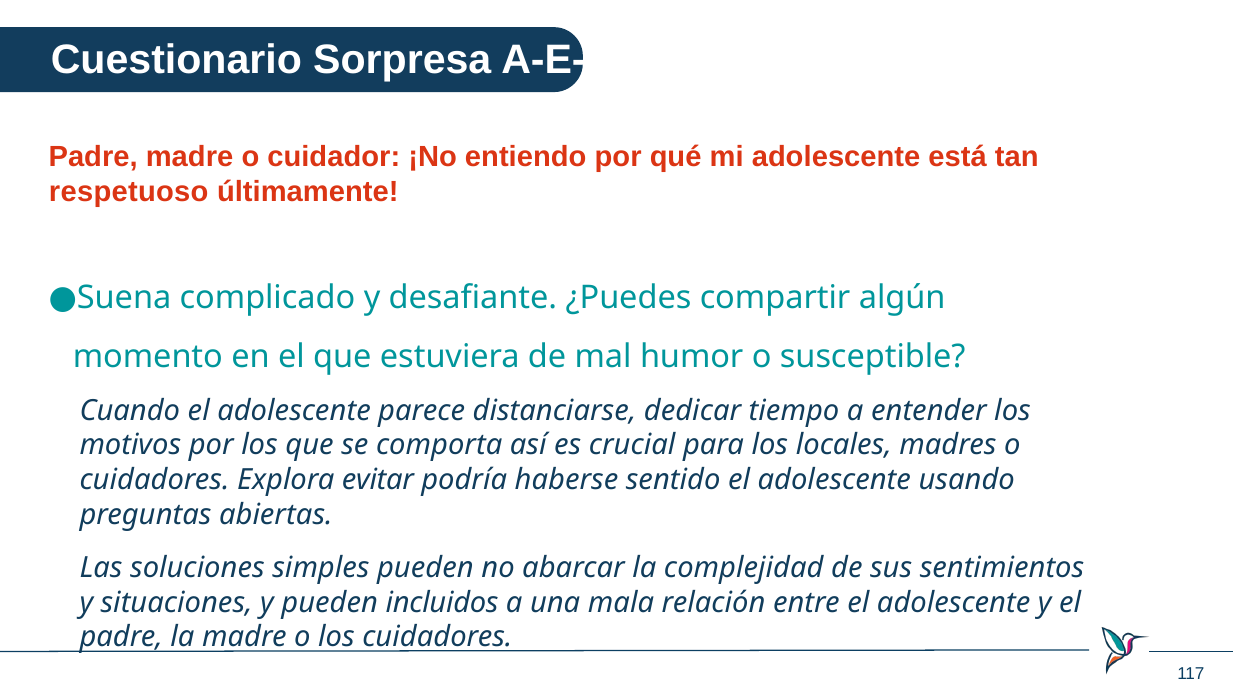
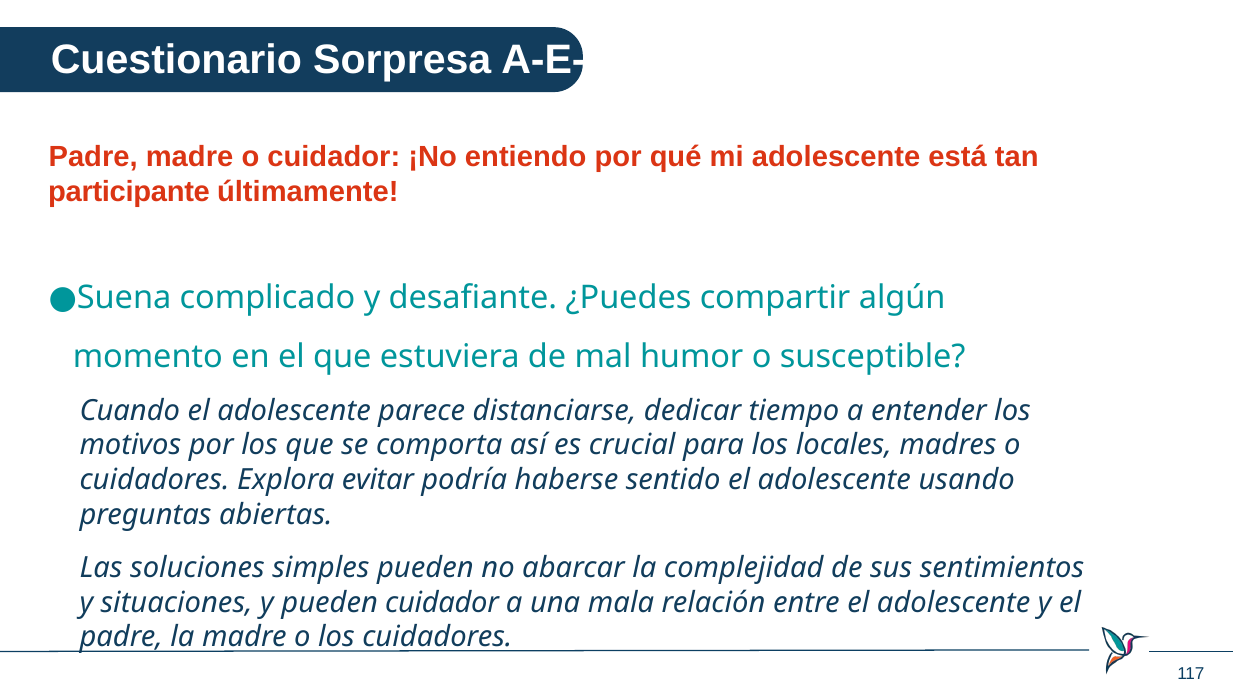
respetuoso: respetuoso -> participante (129, 192)
pueden incluidos: incluidos -> cuidador (442, 602)
